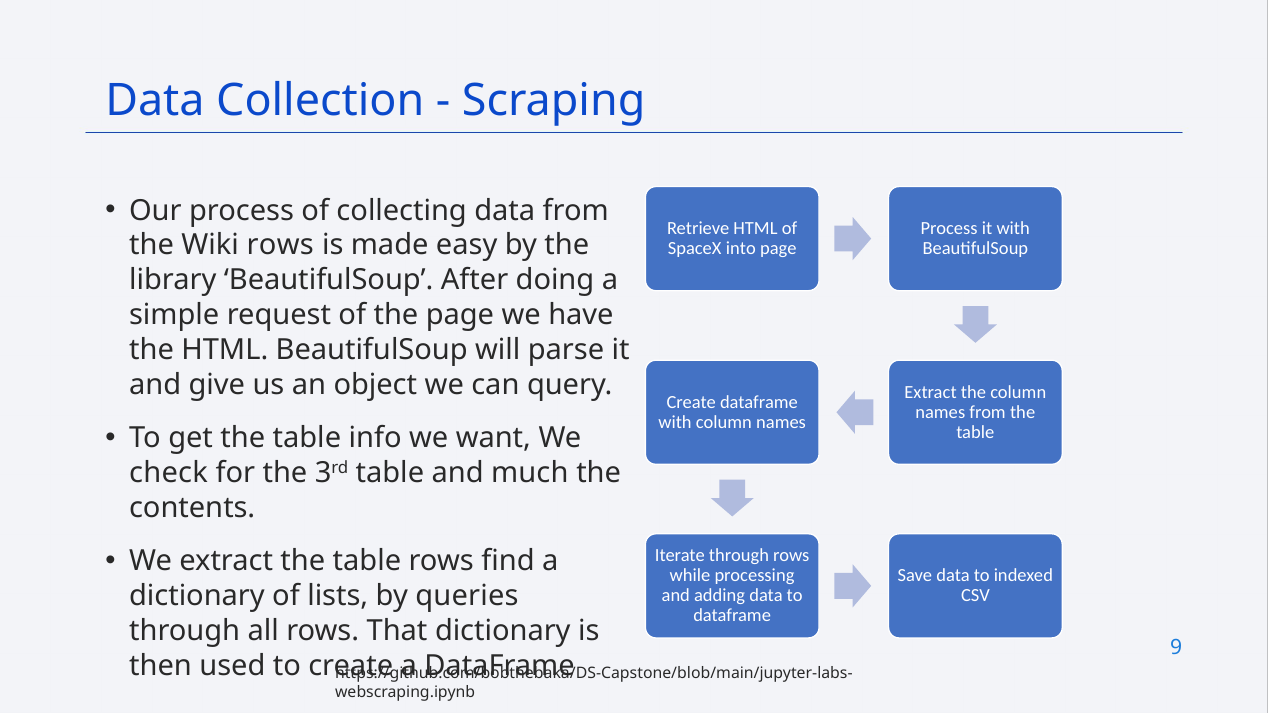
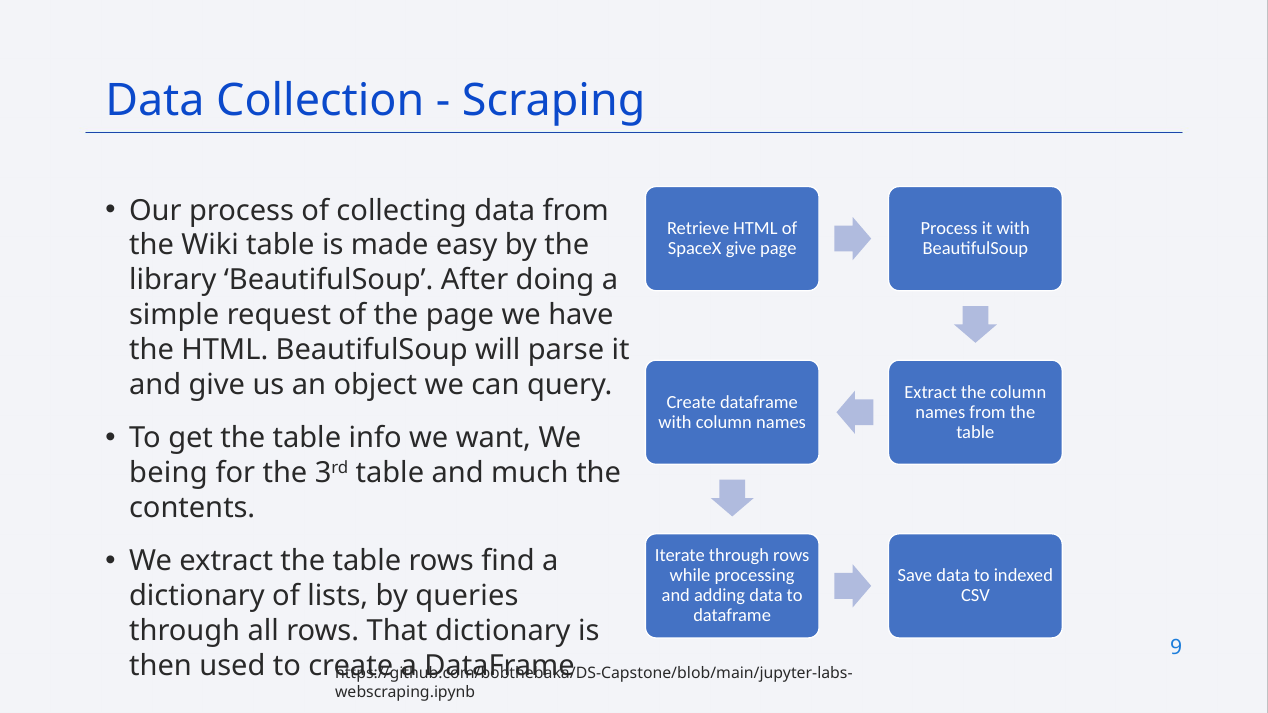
Wiki rows: rows -> table (280, 245)
into: into -> give (741, 249)
check: check -> being (168, 473)
